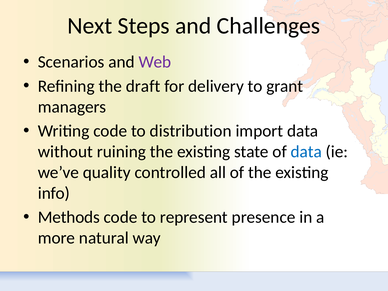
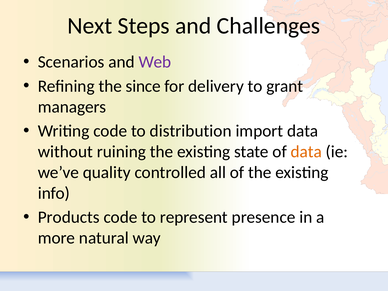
draft: draft -> since (143, 86)
data colour: blue -> orange (306, 152)
Methods: Methods -> Products (69, 217)
